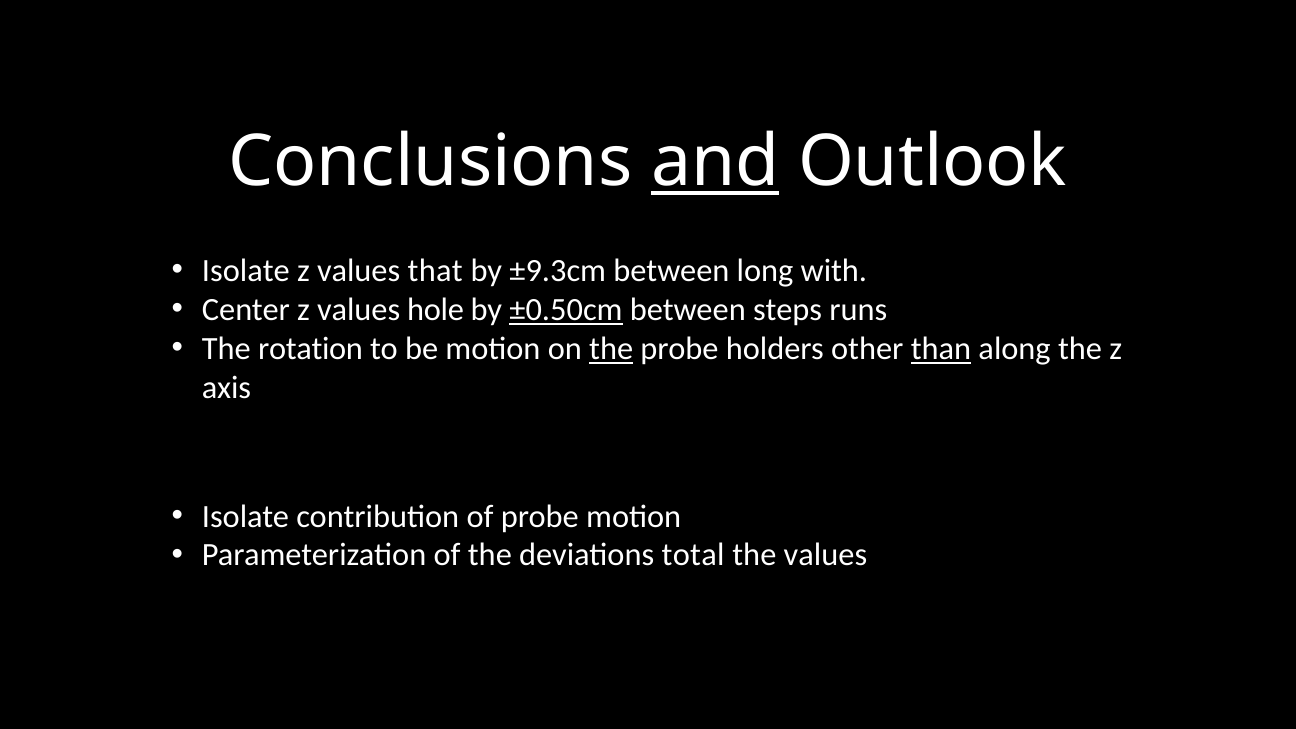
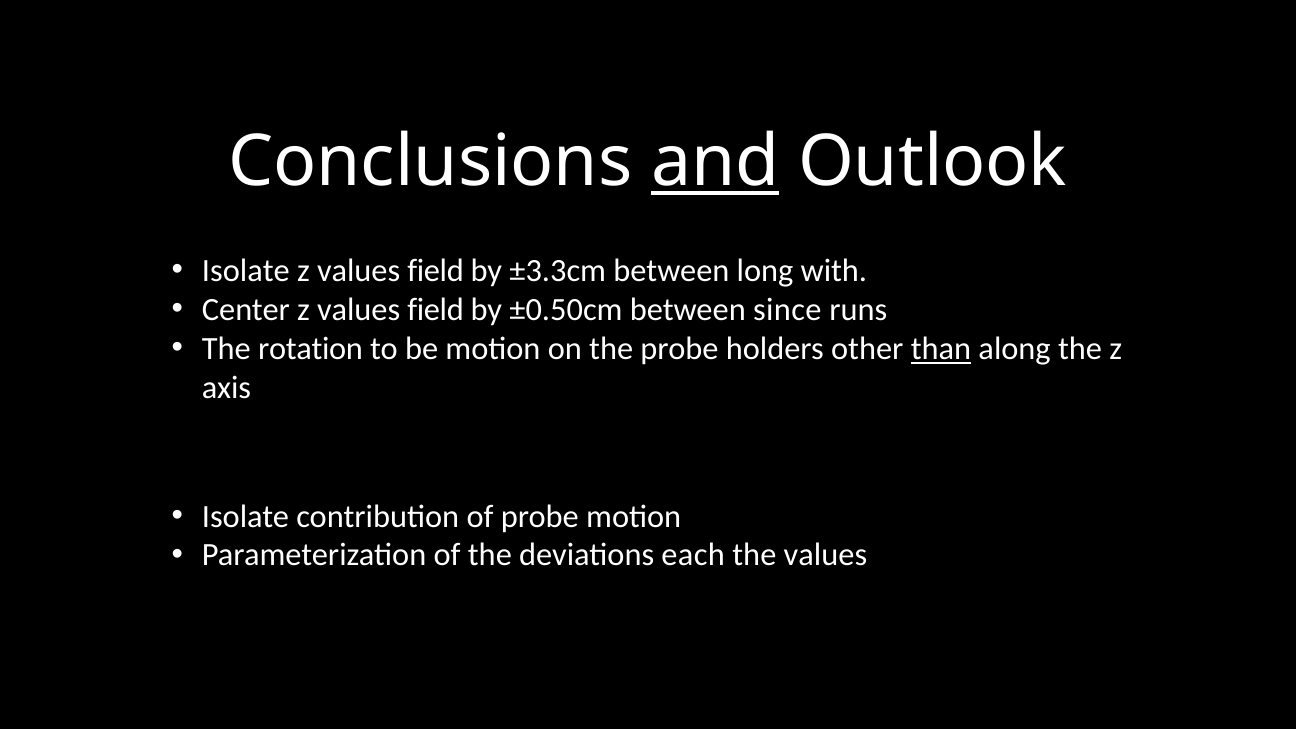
that: that -> field (436, 271)
±9.3cm: ±9.3cm -> ±3.3cm (558, 271)
Center z values hole: hole -> field (436, 310)
±0.50cm underline: present -> none (566, 310)
steps: steps -> since (787, 310)
the underline: present -> none (611, 349)
total: total -> each (693, 555)
